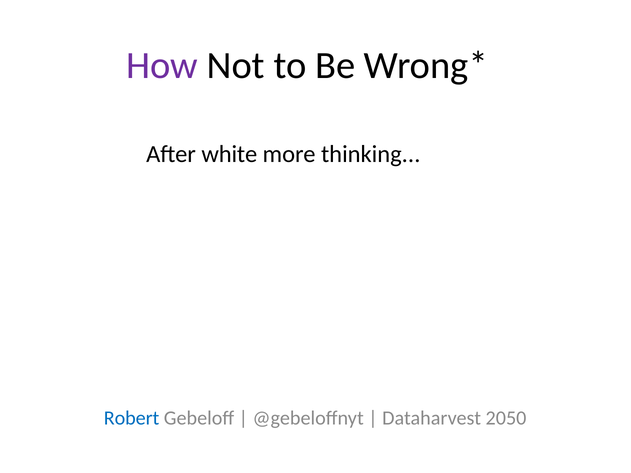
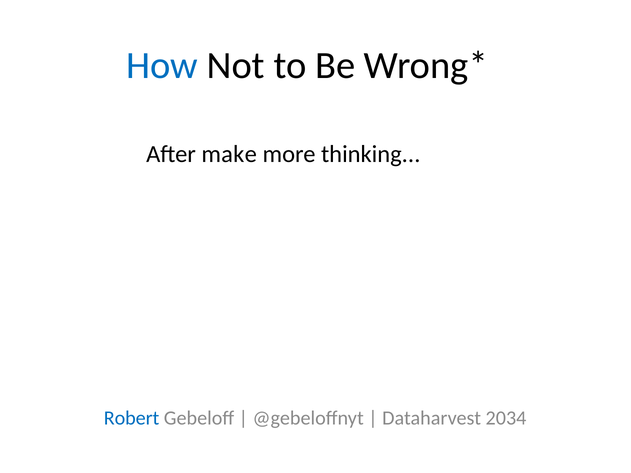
How colour: purple -> blue (162, 66)
white: white -> make (229, 154)
2050: 2050 -> 2034 (506, 419)
